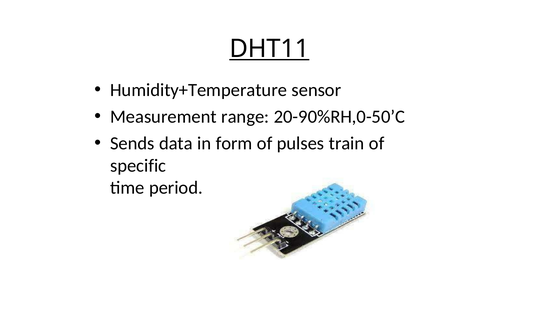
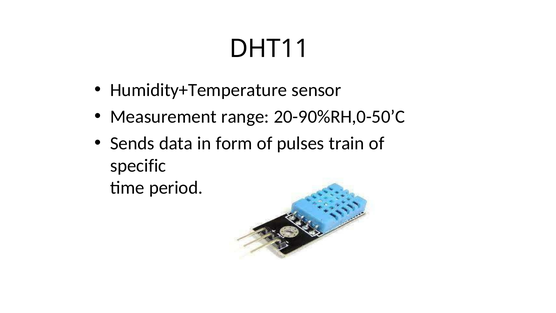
DHT11 underline: present -> none (269, 49)
